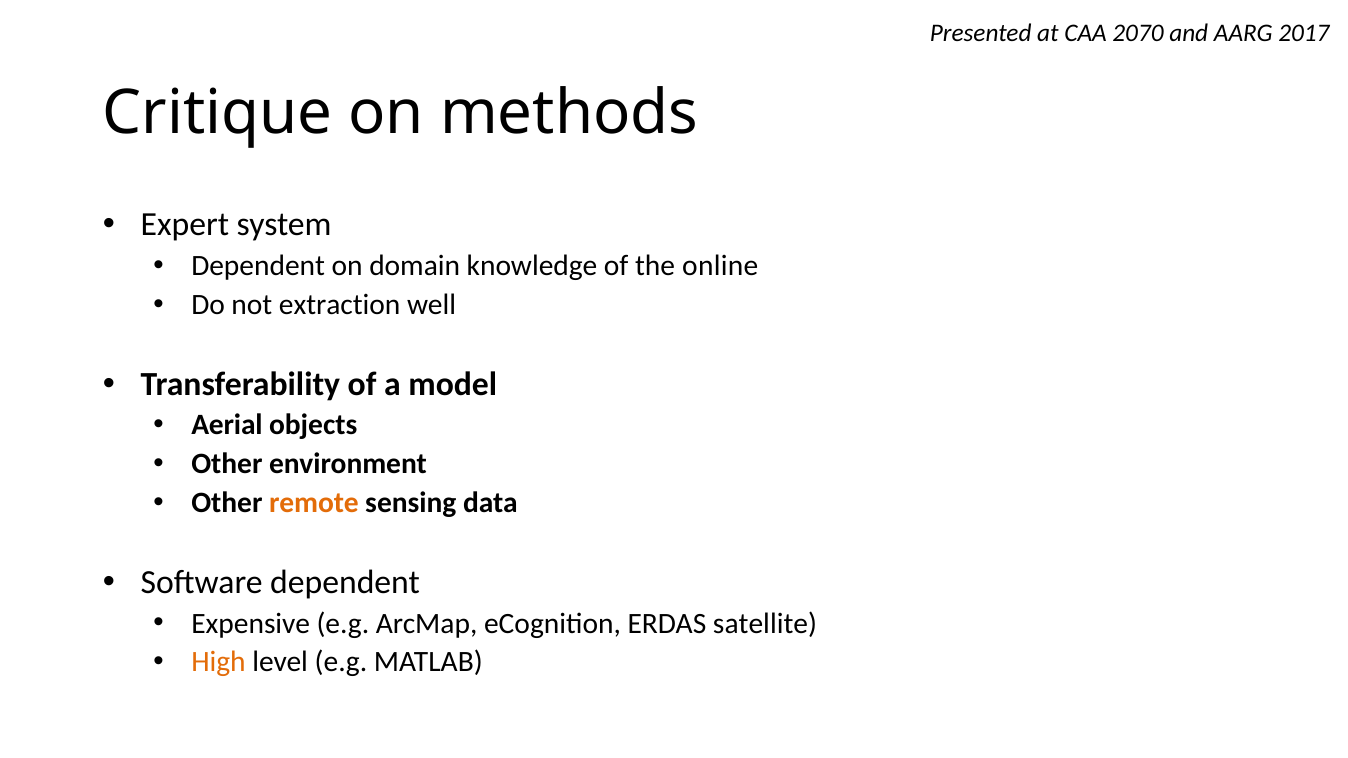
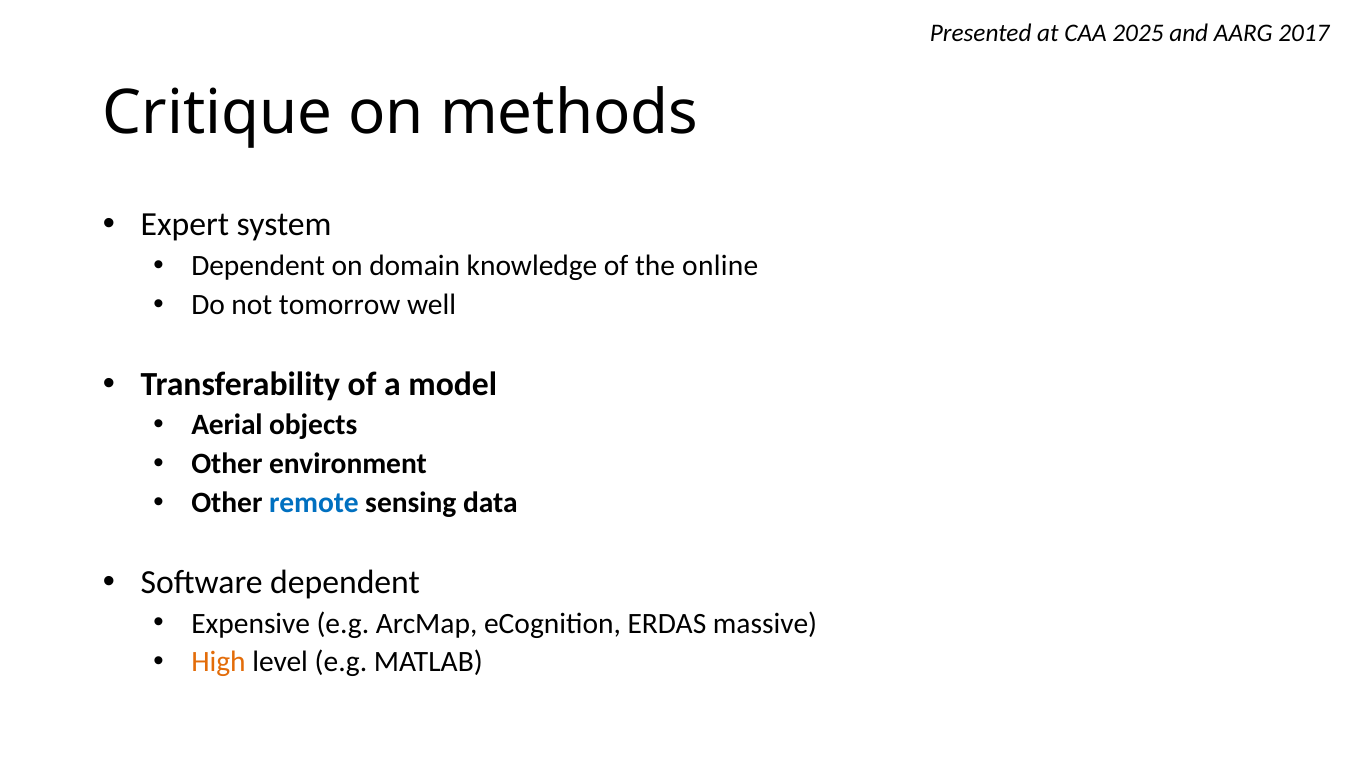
2070: 2070 -> 2025 (1138, 33)
extraction: extraction -> tomorrow (340, 305)
remote colour: orange -> blue (314, 503)
satellite: satellite -> massive (765, 624)
